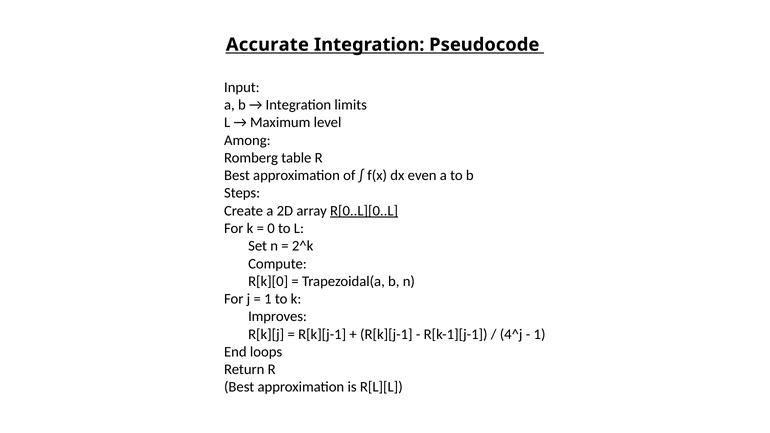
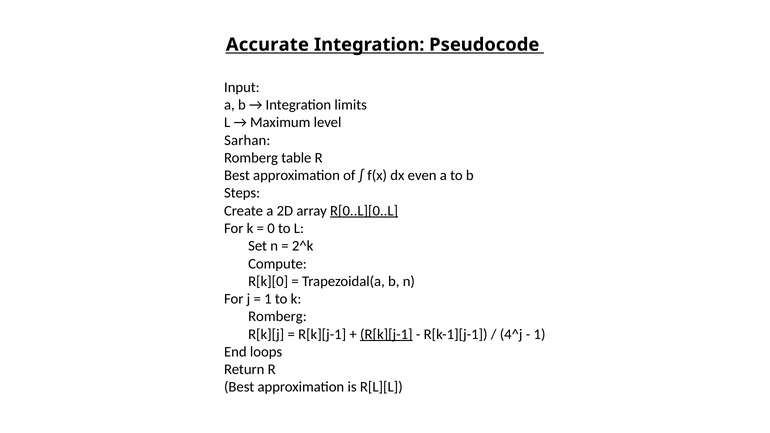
Among: Among -> Sarhan (247, 140)
Improves: Improves -> Romberg (277, 317)
R[k][j-1 underline: none -> present (386, 334)
